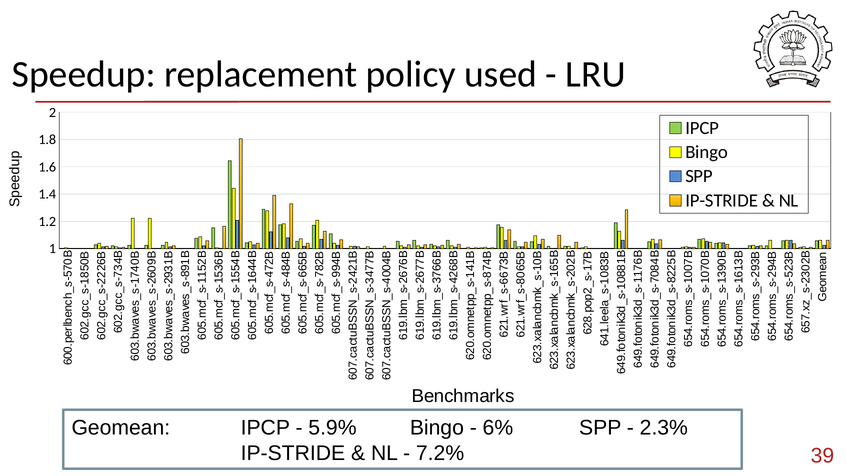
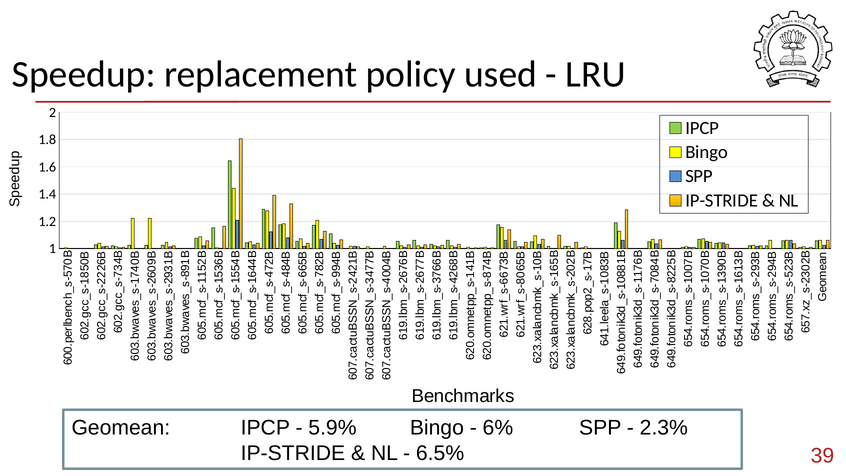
7.2%: 7.2% -> 6.5% (440, 453)
